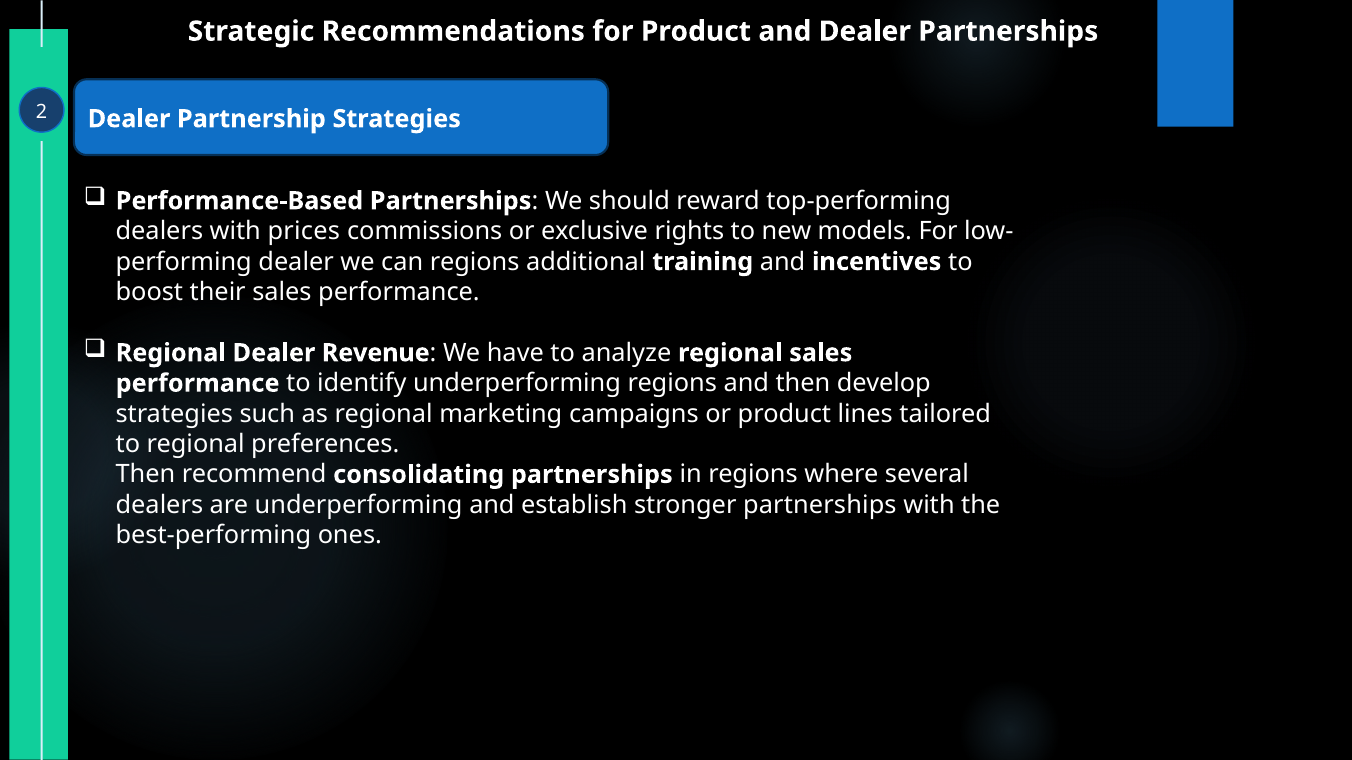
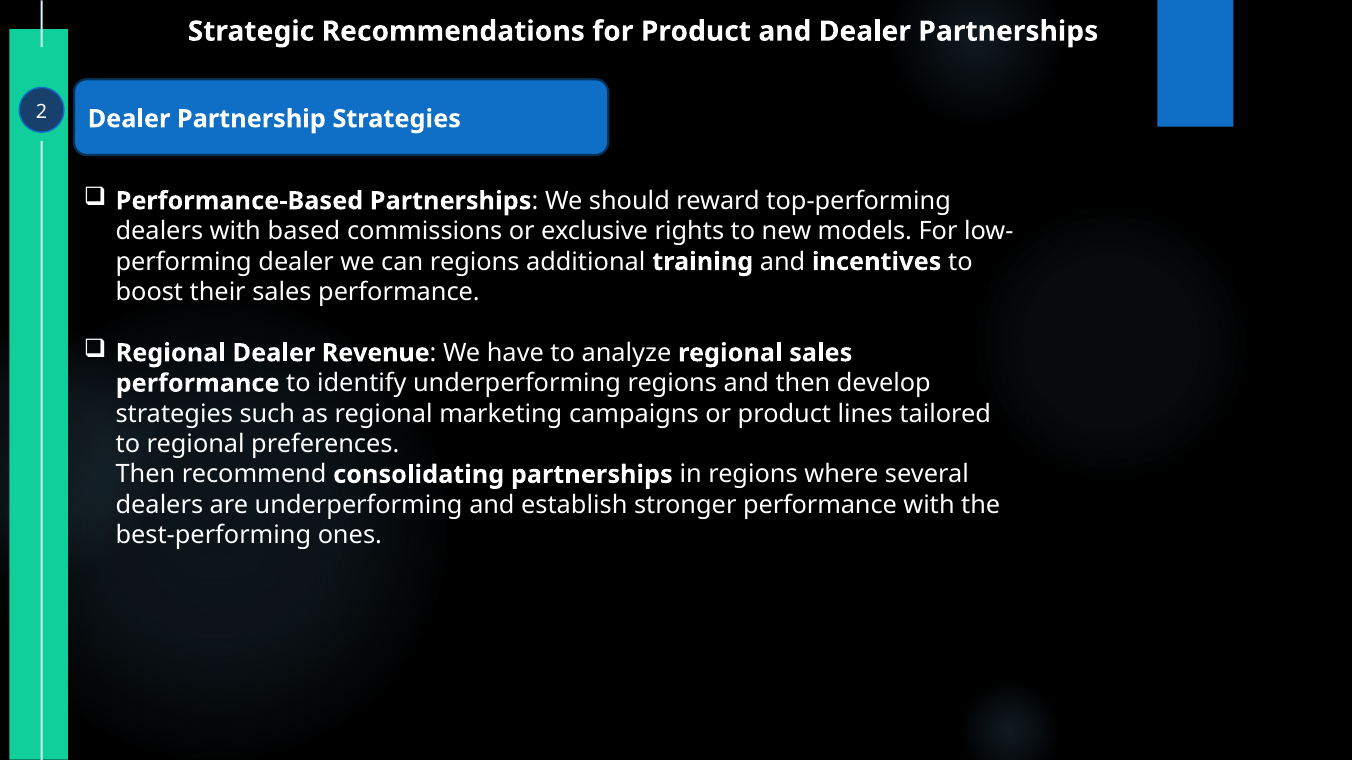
prices: prices -> based (304, 231)
stronger partnerships: partnerships -> performance (820, 505)
